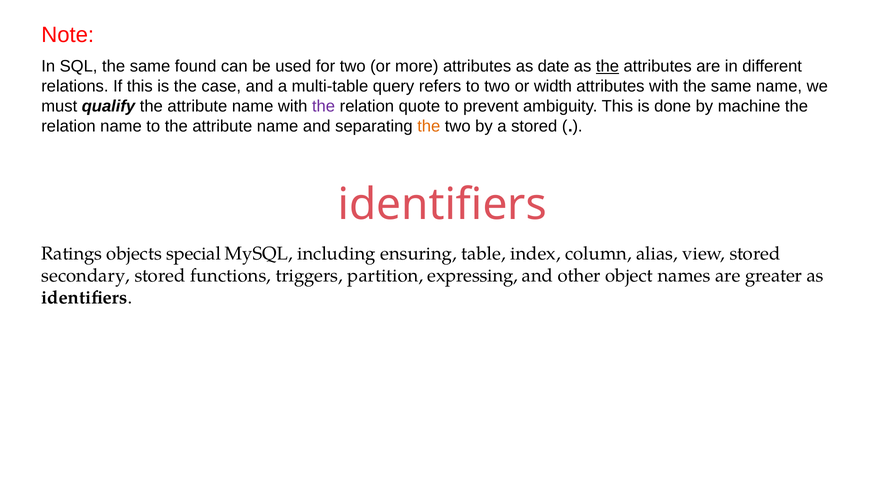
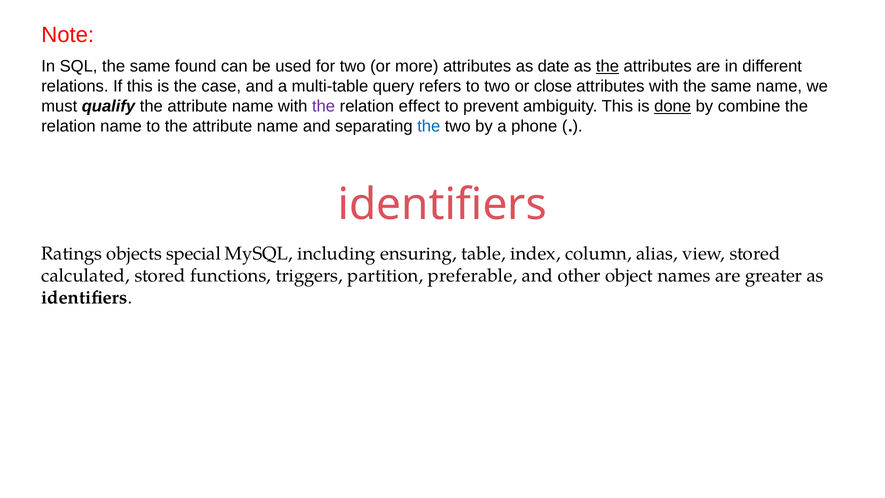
width: width -> close (553, 86)
quote: quote -> effect (419, 106)
done underline: none -> present (673, 106)
machine: machine -> combine (749, 106)
the colour: orange -> blue (429, 126)
a stored: stored -> phone (534, 126)
secondary: secondary -> calculated (86, 276)
expressing: expressing -> preferable (472, 276)
